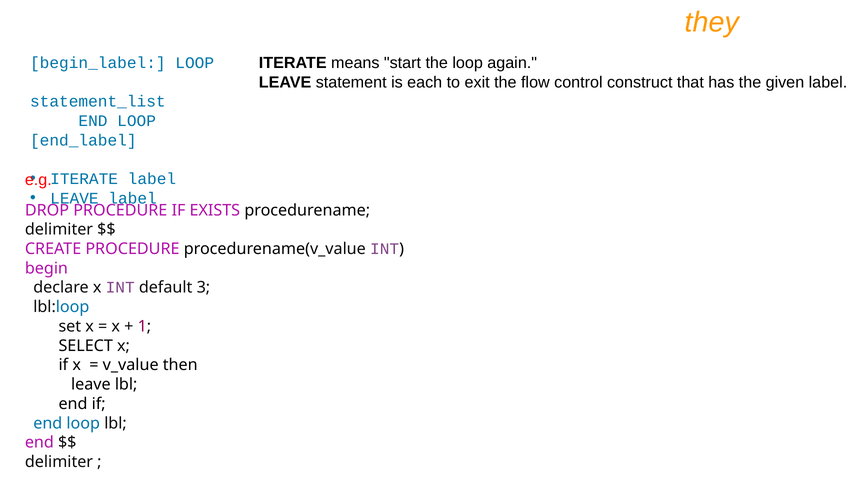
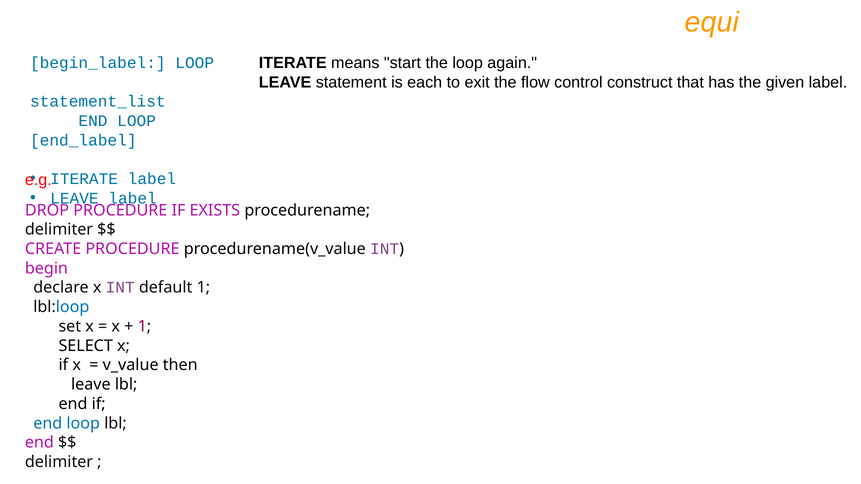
they: they -> equi (712, 22)
default 3: 3 -> 1 (203, 288)
